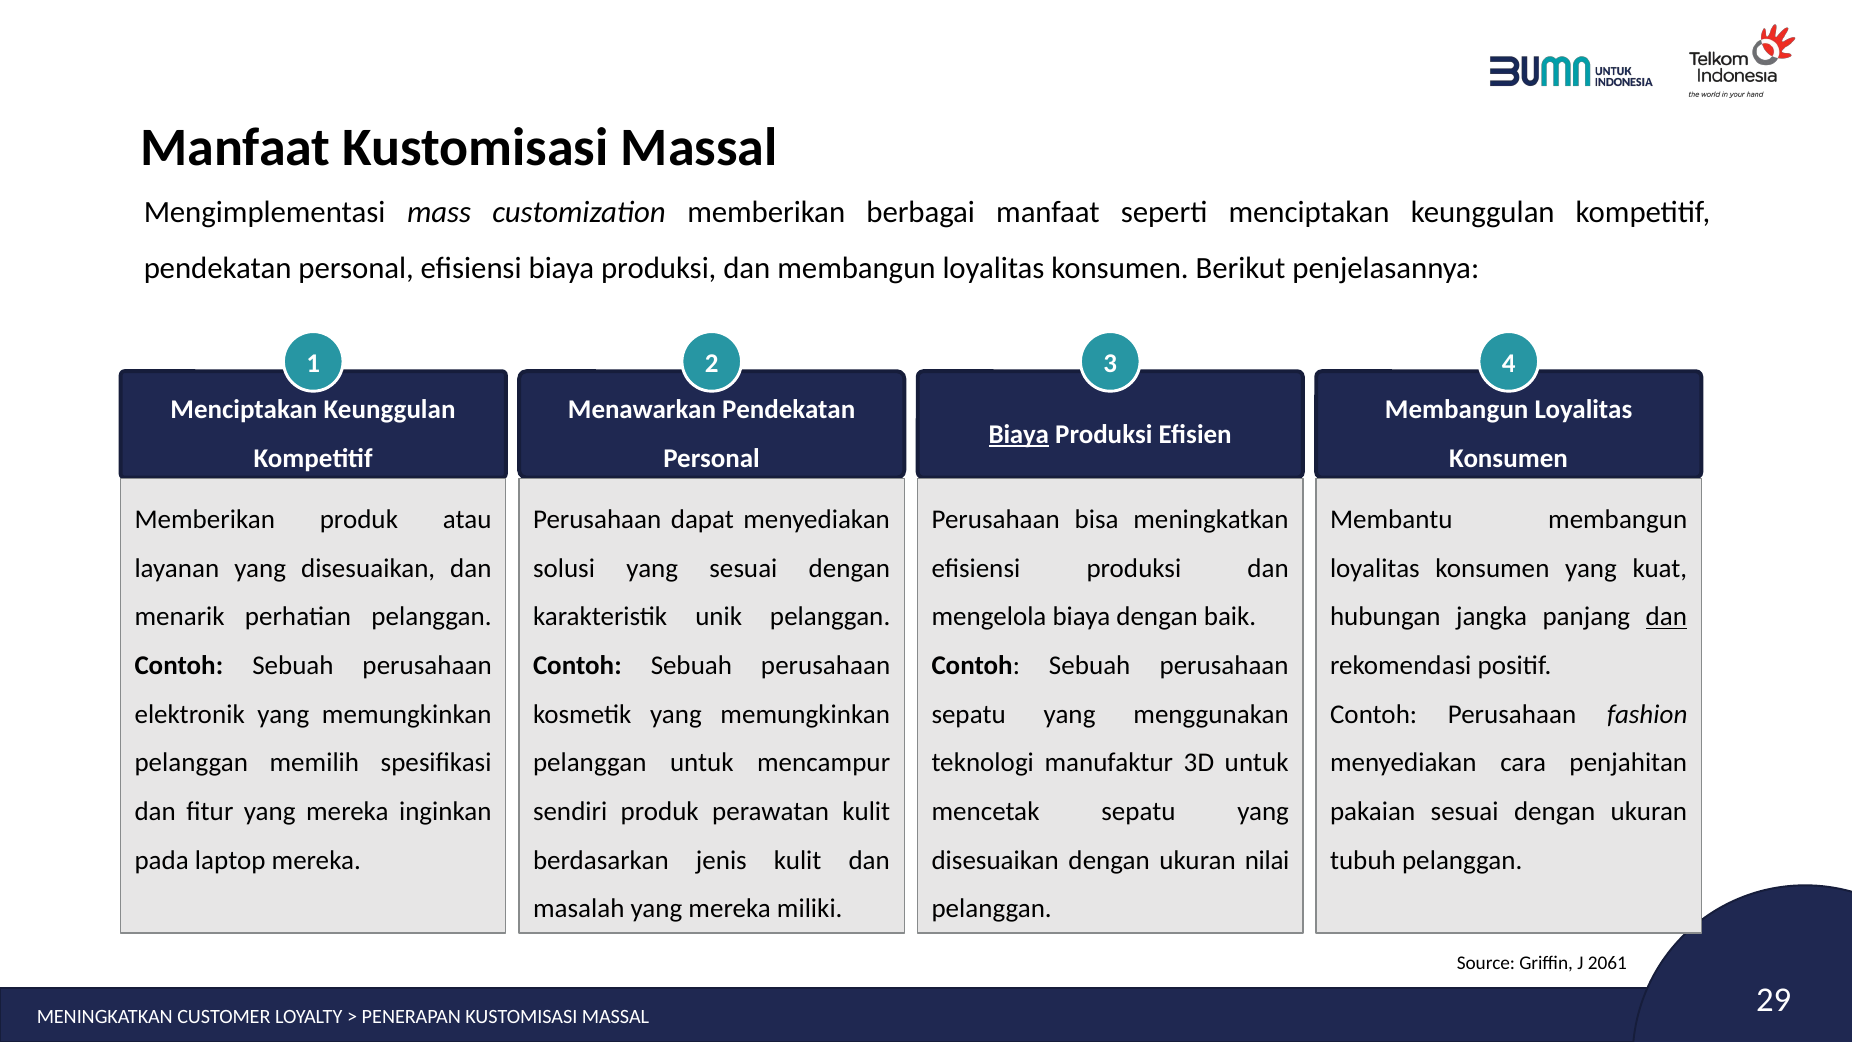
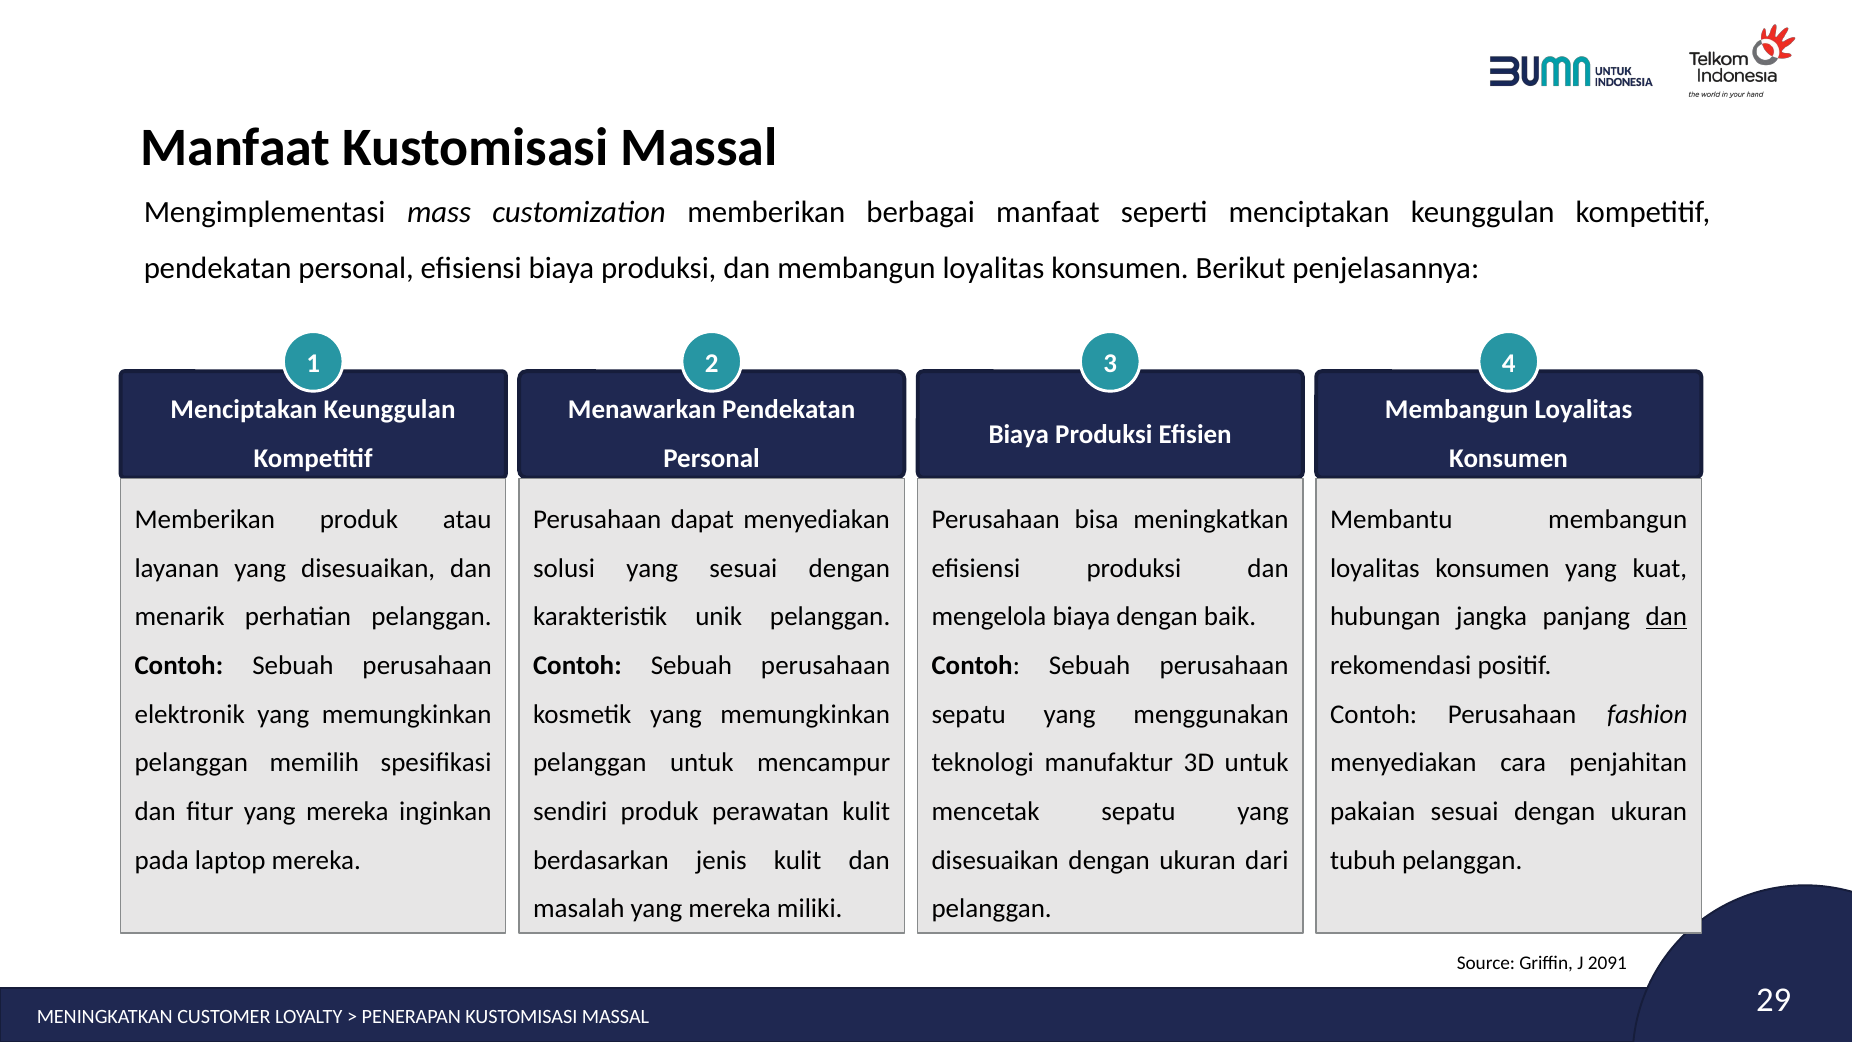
Biaya underline: present -> none (1019, 434)
nilai: nilai -> dari (1267, 860)
2061: 2061 -> 2091 (1607, 963)
